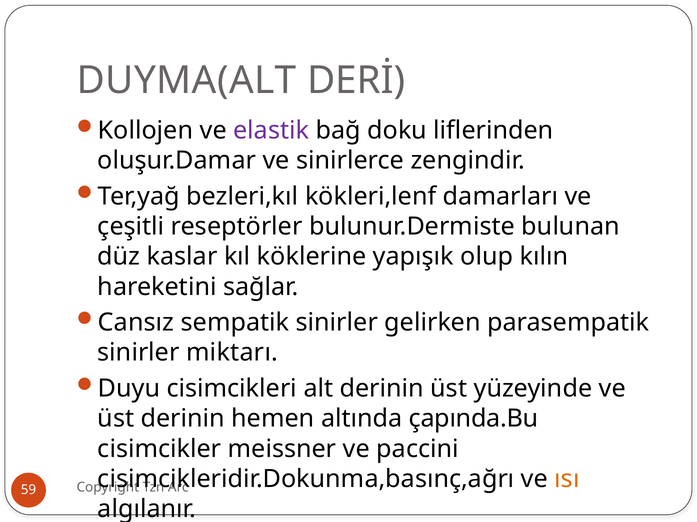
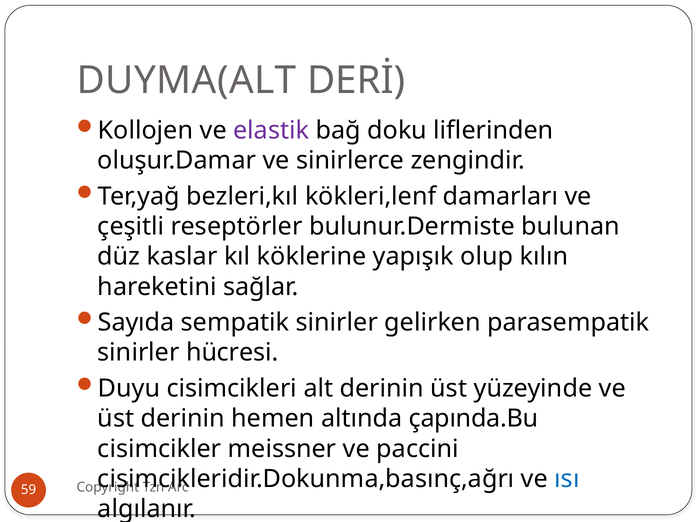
Cansız: Cansız -> Sayıda (136, 323)
miktarı: miktarı -> hücresi (232, 353)
ısı colour: orange -> blue (567, 480)
